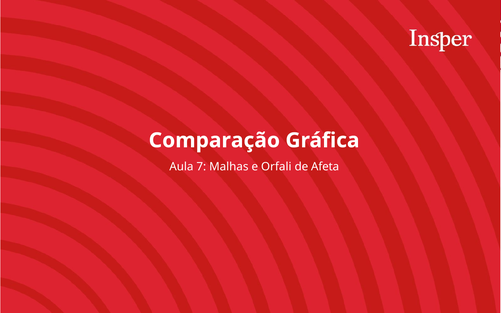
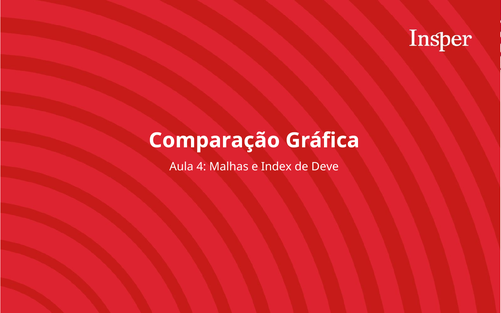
7: 7 -> 4 (201, 167)
Orfali: Orfali -> Index (276, 167)
Afeta: Afeta -> Deve (325, 167)
